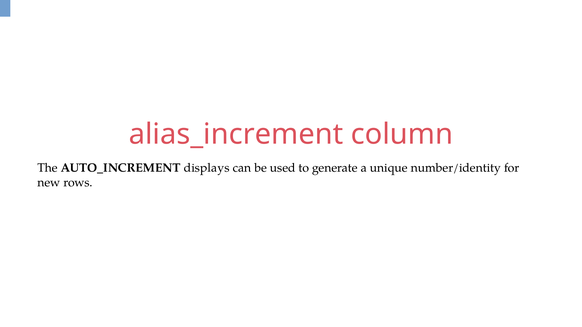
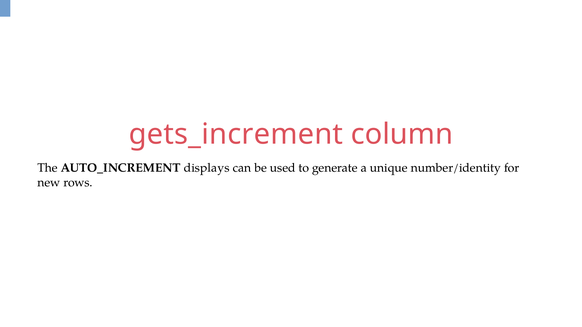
alias_increment: alias_increment -> gets_increment (236, 134)
